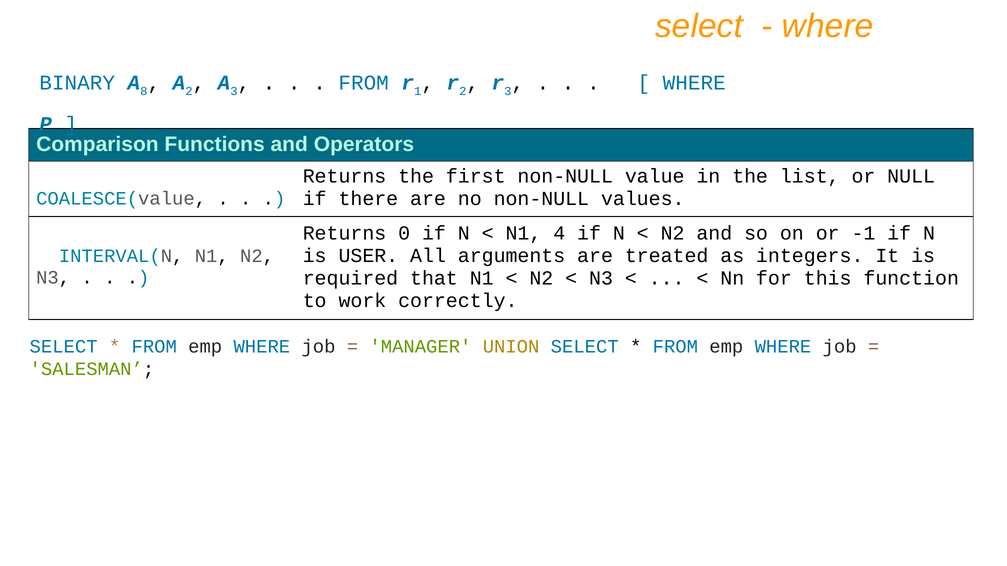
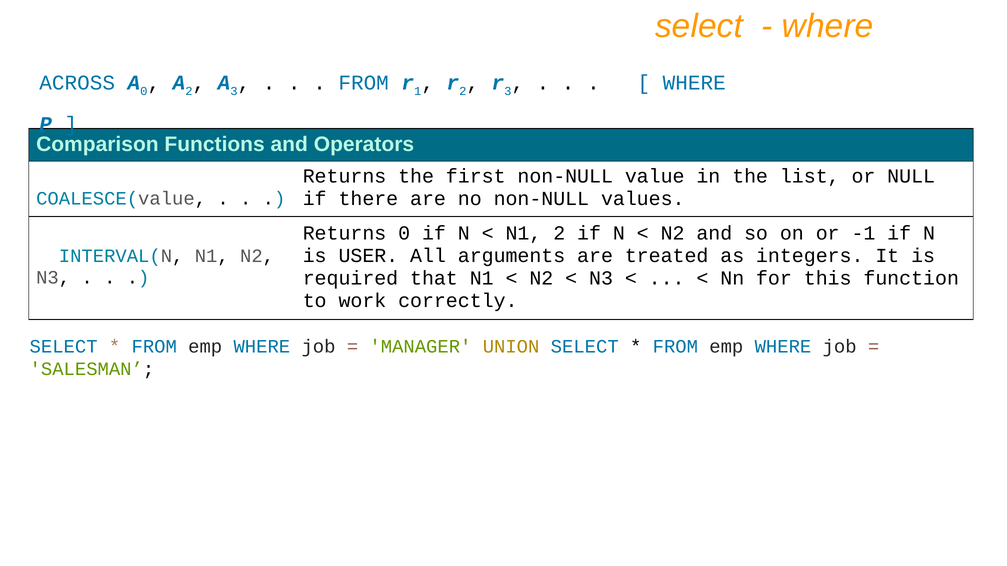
BINARY: BINARY -> ACROSS (77, 83)
8: 8 -> 0 (144, 91)
N1 4: 4 -> 2 (559, 233)
